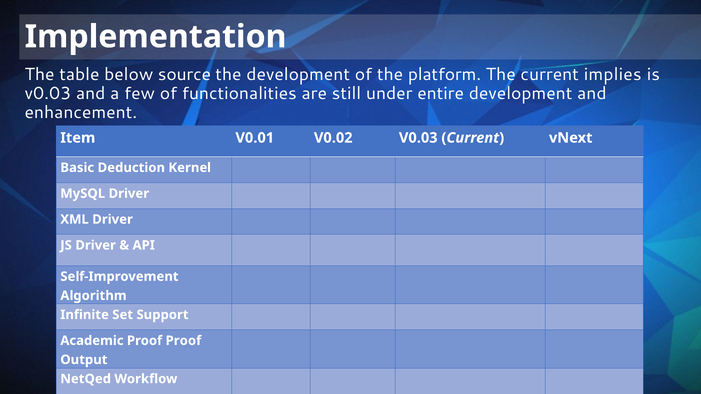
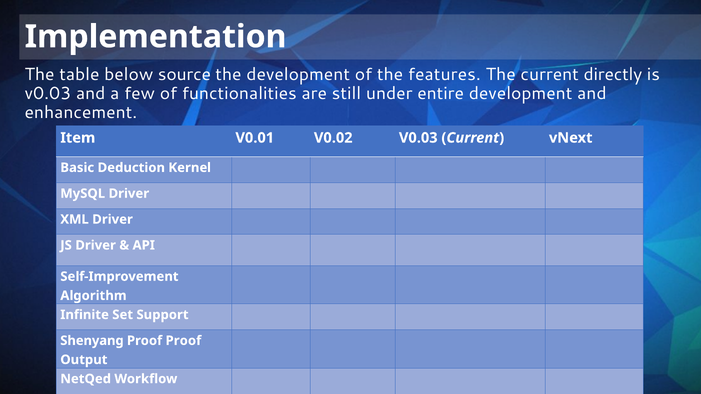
platform: platform -> features (444, 75)
implies: implies -> directly (613, 75)
Academic: Academic -> Shenyang (92, 341)
